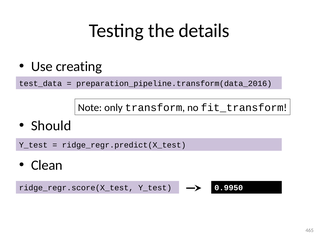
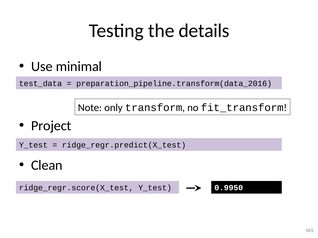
creating: creating -> minimal (79, 67)
Should: Should -> Project (51, 126)
